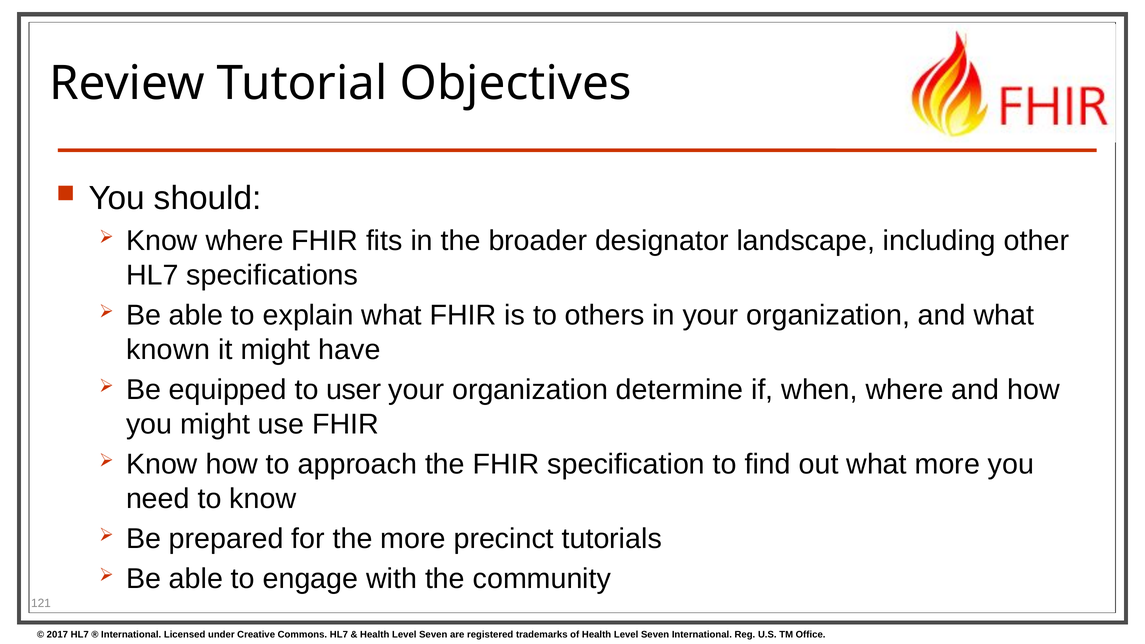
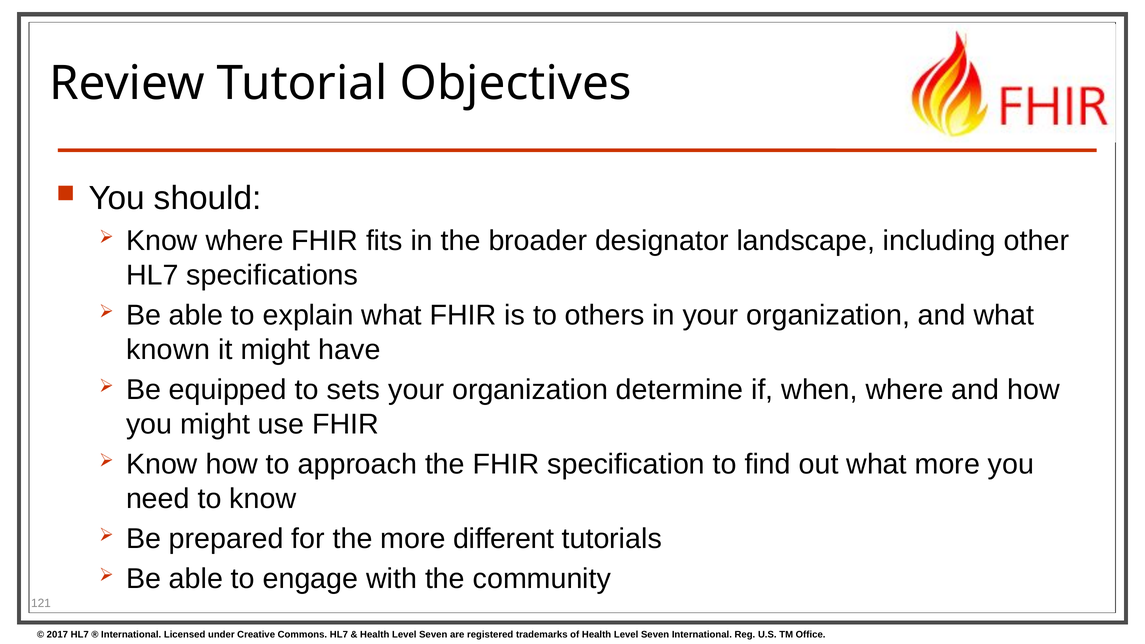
user: user -> sets (353, 390)
precinct: precinct -> different (504, 539)
